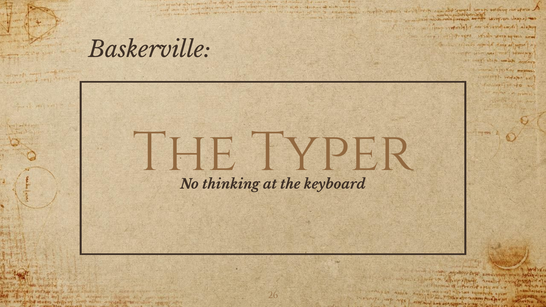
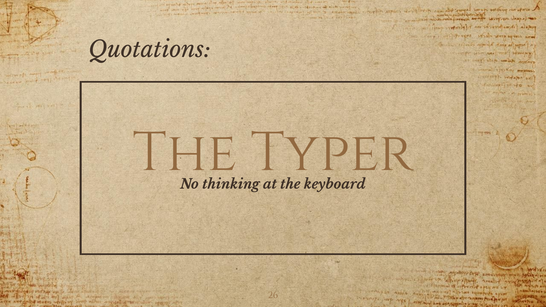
Baskerville: Baskerville -> Quotations (150, 50)
